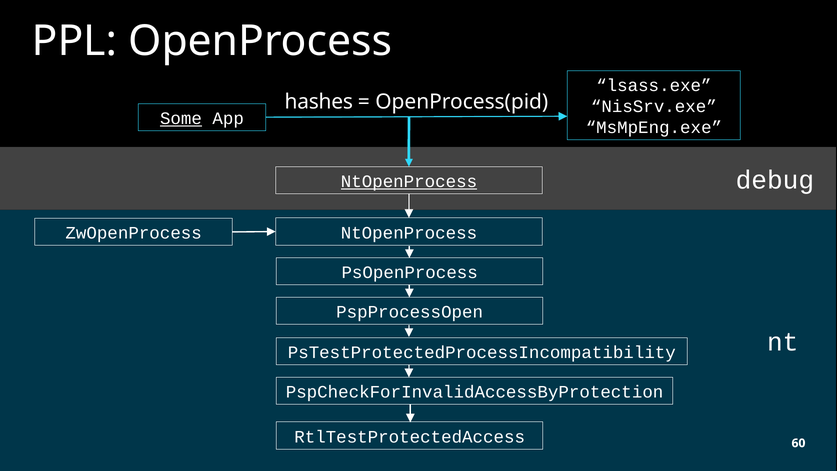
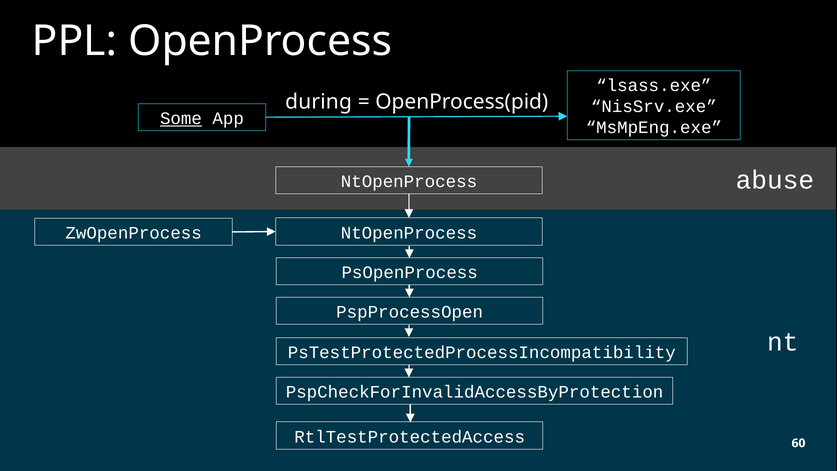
hashes: hashes -> during (319, 102)
debug: debug -> abuse (775, 180)
NtOpenProcess underline: present -> none (409, 181)
